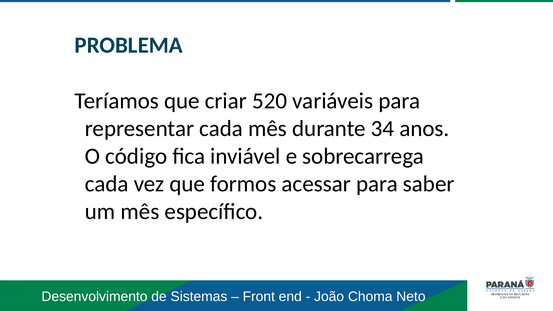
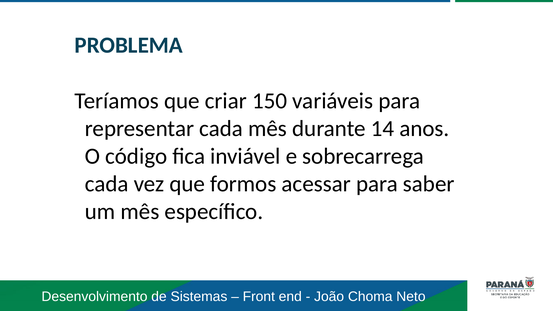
520: 520 -> 150 (270, 101)
34: 34 -> 14 (383, 129)
